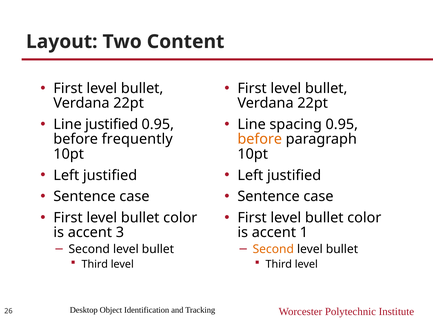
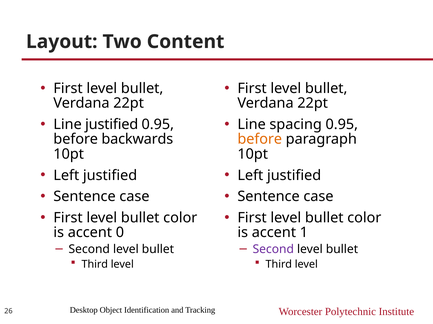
frequently: frequently -> backwards (137, 140)
3: 3 -> 0 (120, 233)
Second colour: orange -> purple (273, 250)
